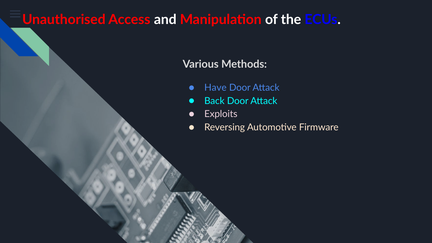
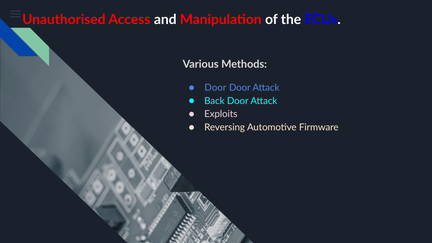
Have: Have -> Door (215, 88)
